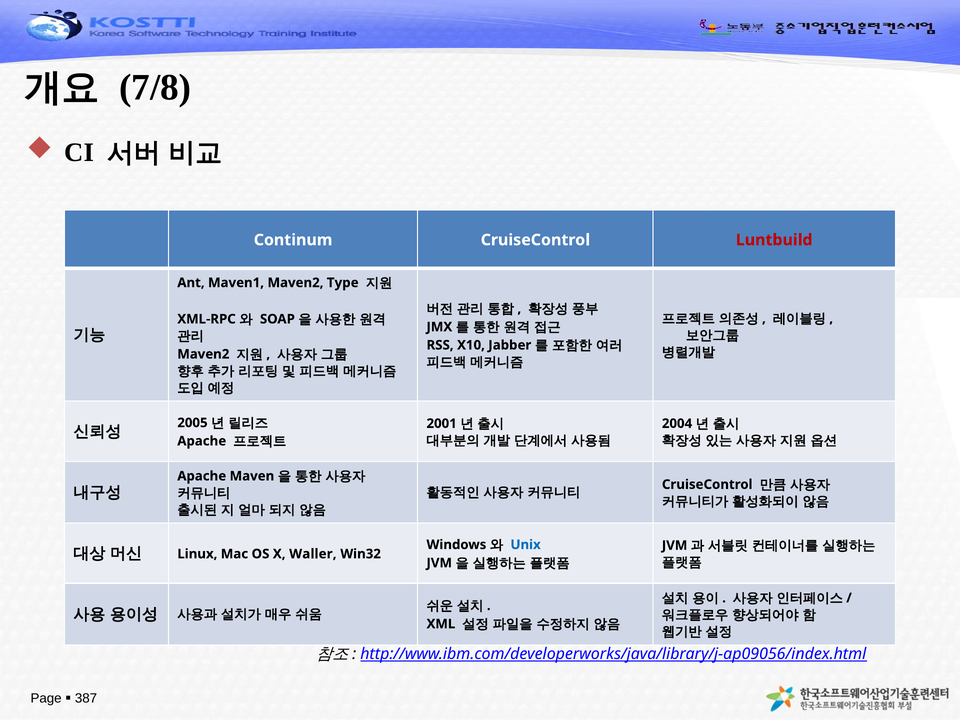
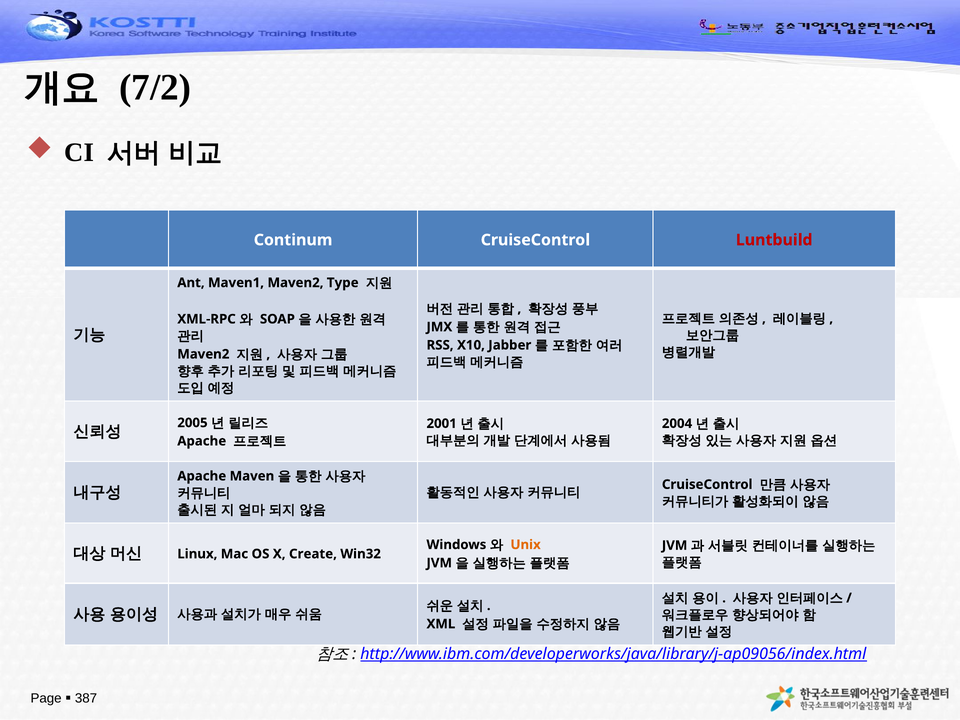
7/8: 7/8 -> 7/2 (155, 87)
Unix colour: blue -> orange (526, 545)
Waller: Waller -> Create (313, 554)
